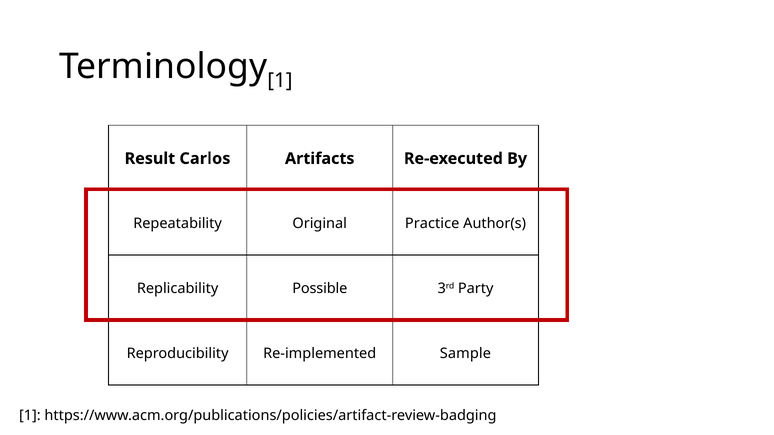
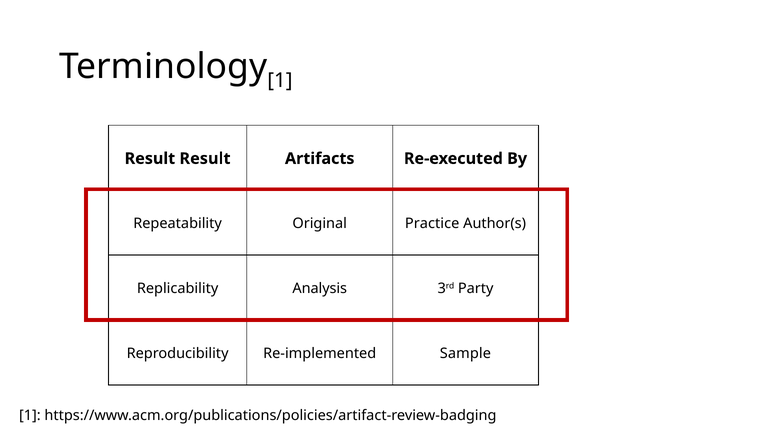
Result Carlos: Carlos -> Result (205, 159)
Possible: Possible -> Analysis (320, 289)
